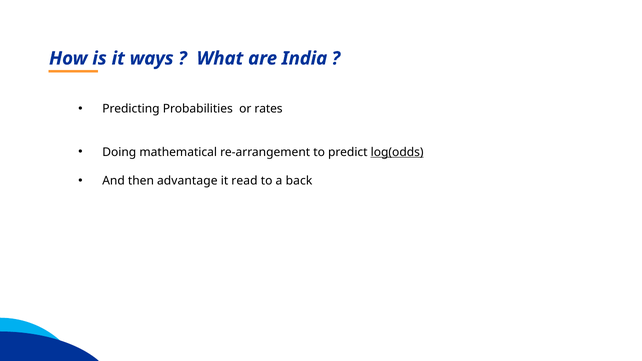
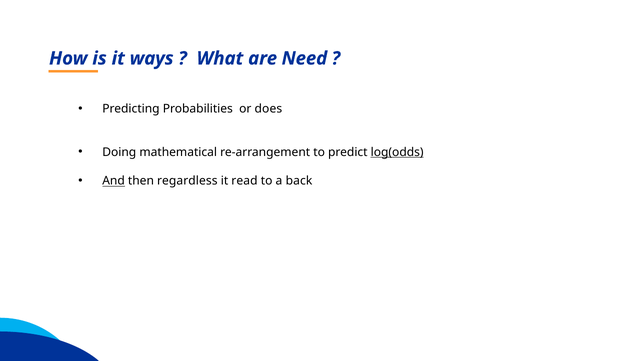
India: India -> Need (304, 58)
rates: rates -> does (268, 109)
And underline: none -> present (114, 181)
advantage: advantage -> regardless (187, 181)
